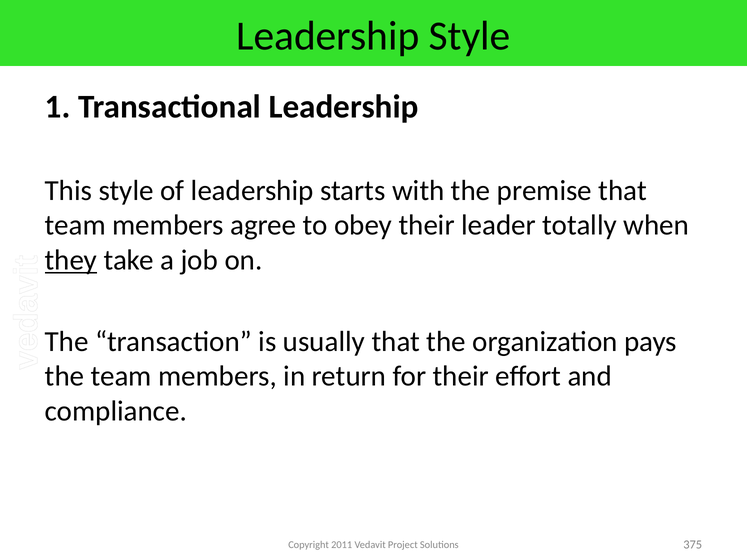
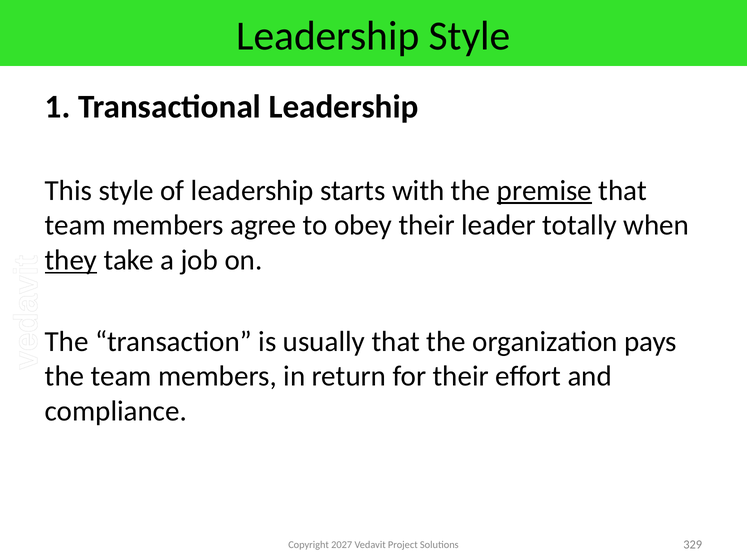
premise underline: none -> present (544, 191)
2011: 2011 -> 2027 (342, 545)
375: 375 -> 329 (693, 545)
